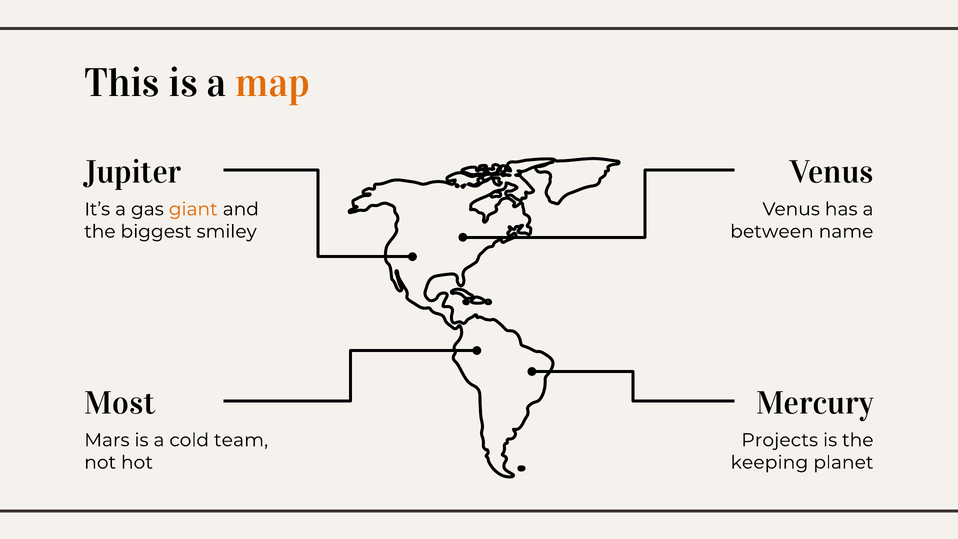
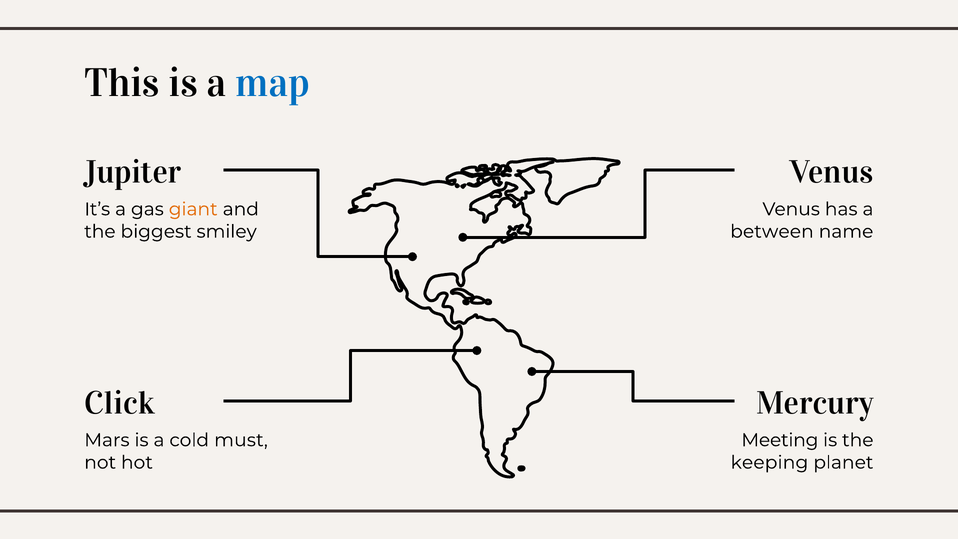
map colour: orange -> blue (273, 83)
Most: Most -> Click (120, 403)
team: team -> must (241, 440)
Projects: Projects -> Meeting (780, 440)
